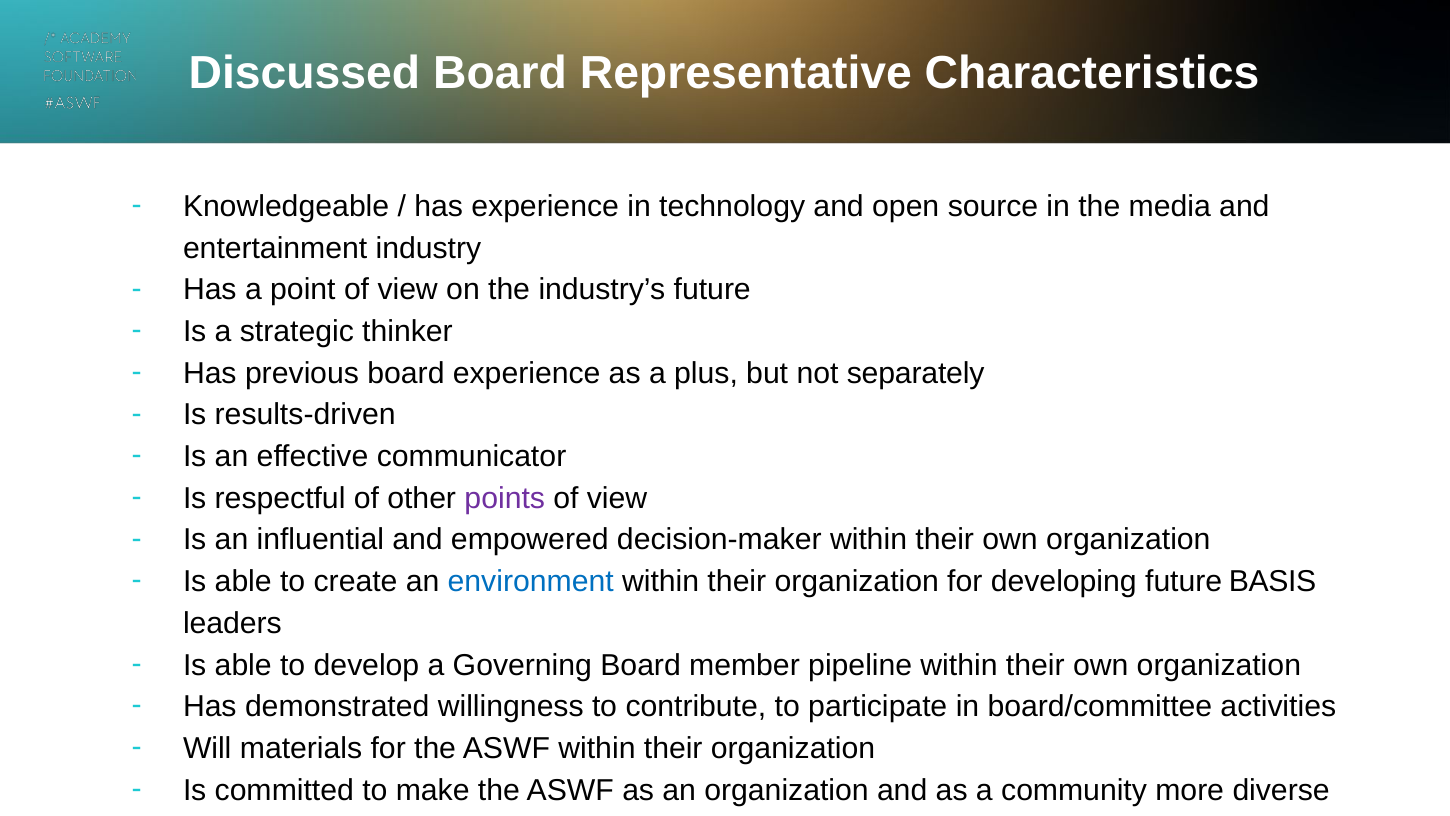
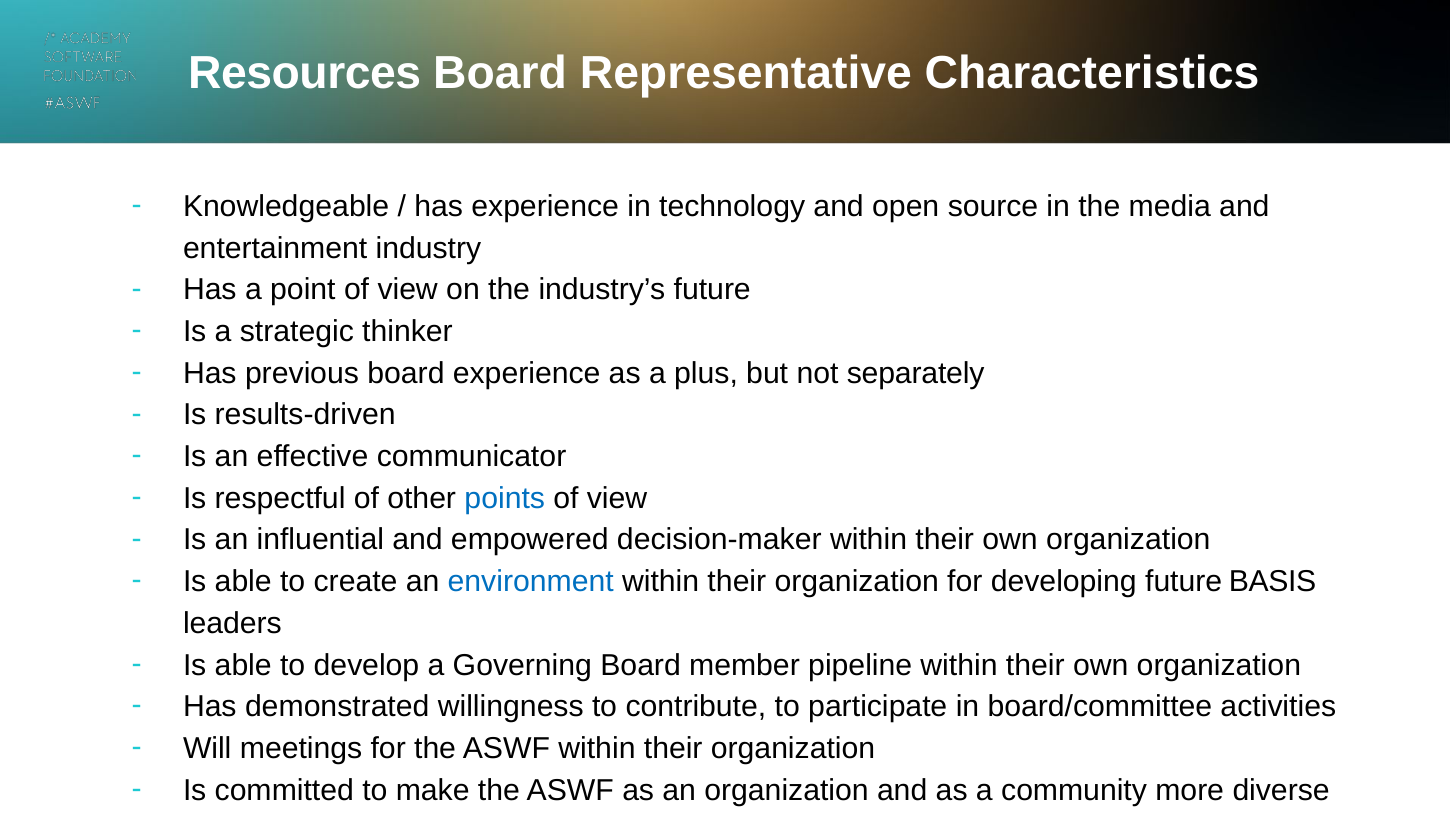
Discussed: Discussed -> Resources (305, 74)
points colour: purple -> blue (505, 498)
materials: materials -> meetings (301, 748)
